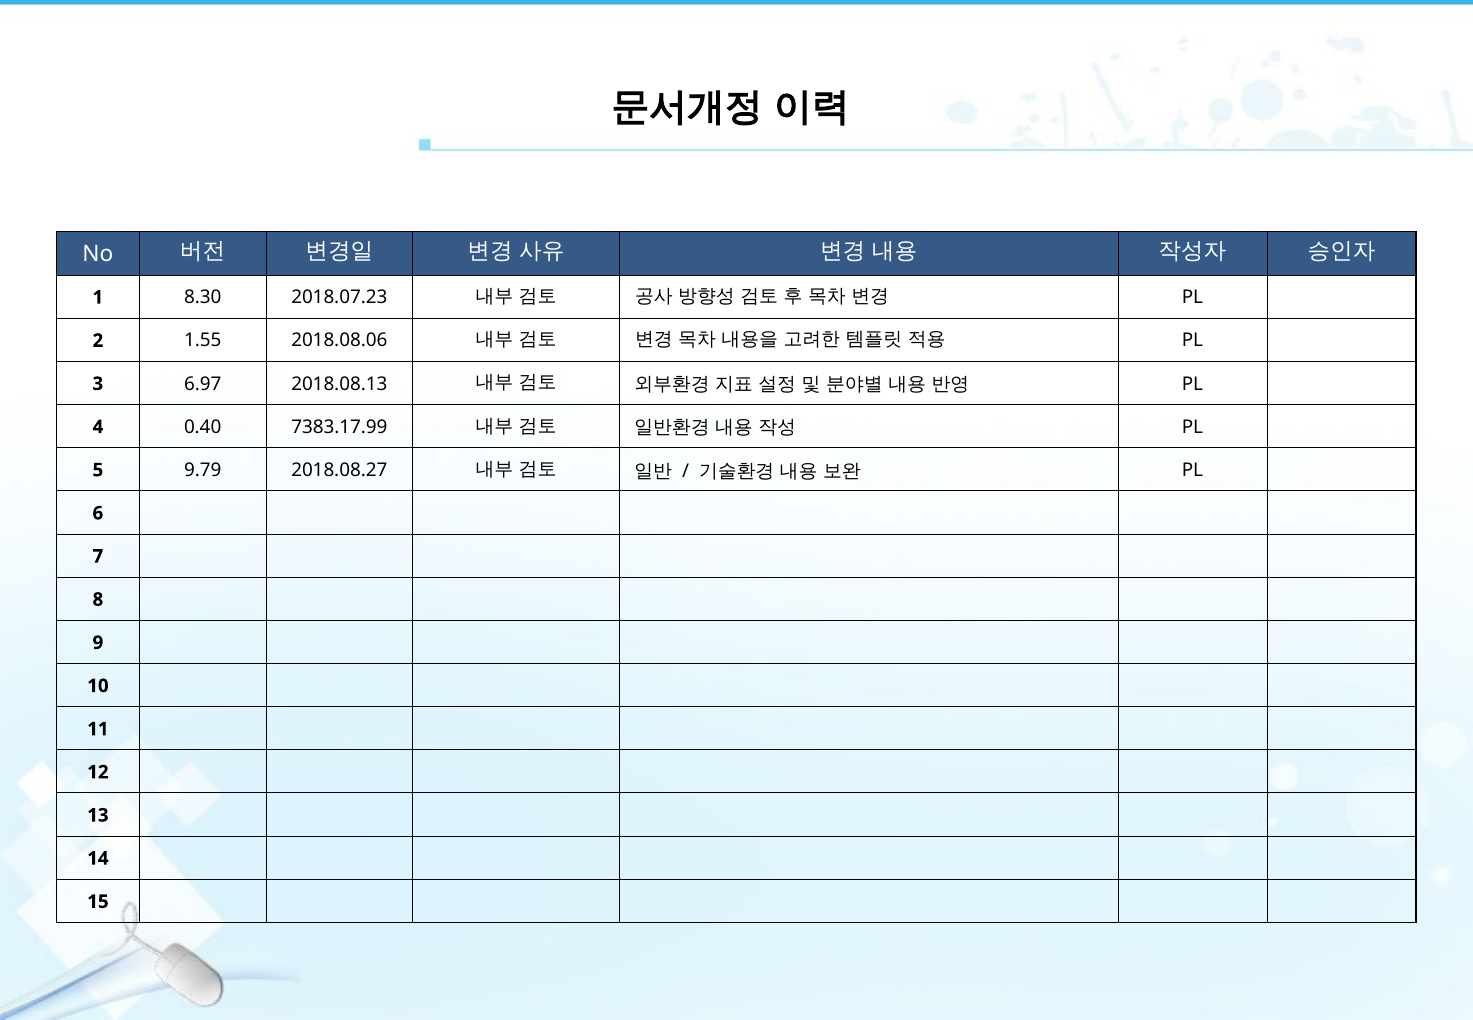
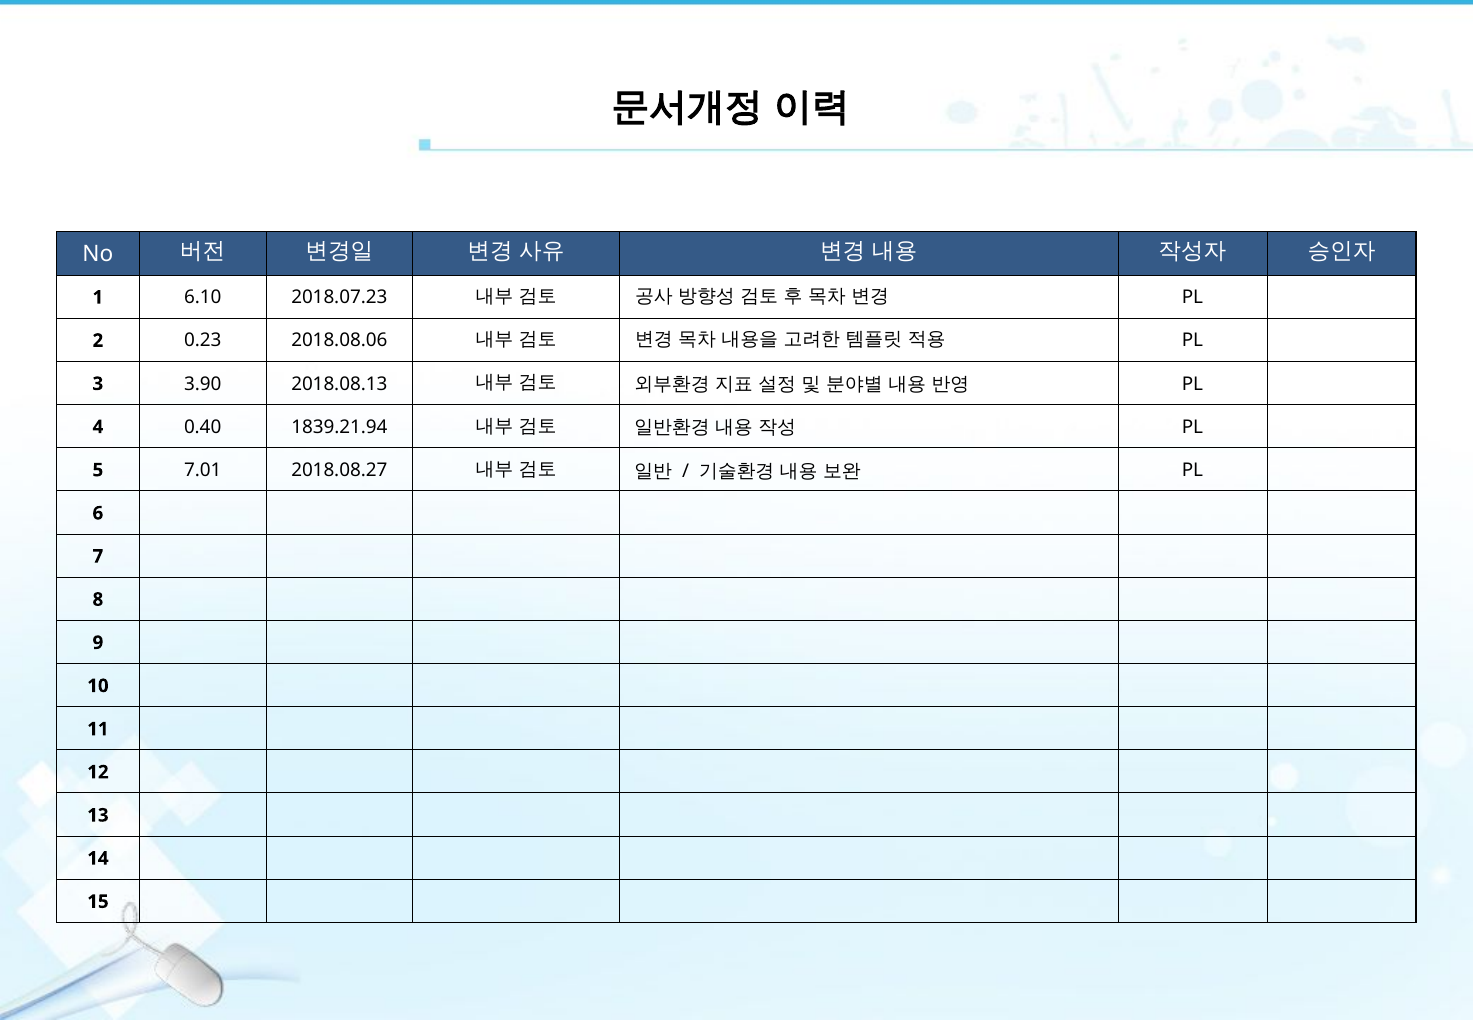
8.30: 8.30 -> 6.10 (203, 297)
1.55: 1.55 -> 0.23 (203, 341)
6.97: 6.97 -> 3.90 (203, 384)
7383.17.99: 7383.17.99 -> 1839.21.94 (339, 427)
9.79: 9.79 -> 7.01 (203, 470)
